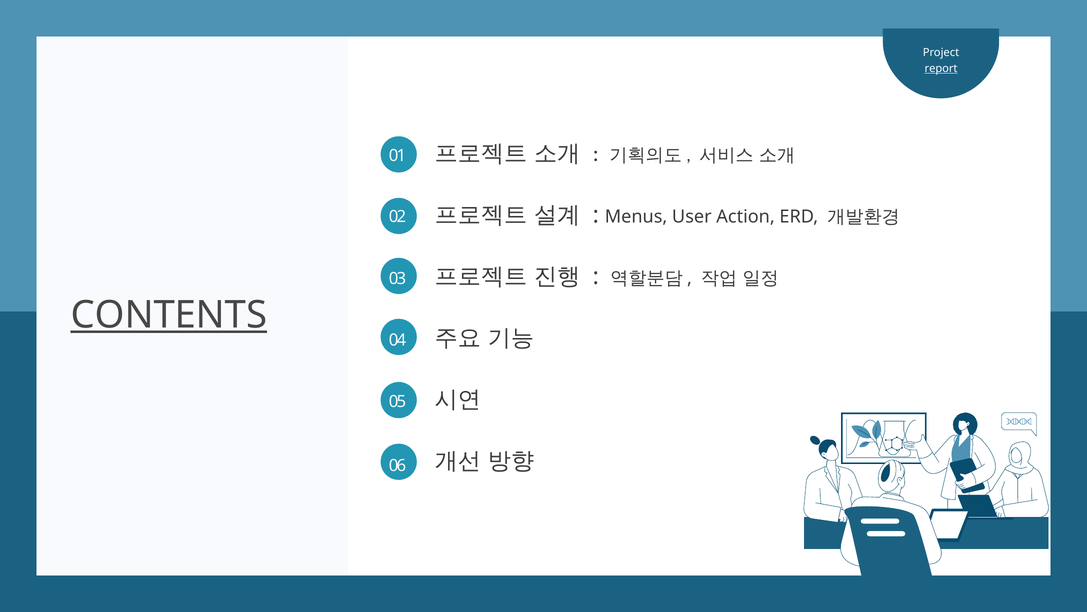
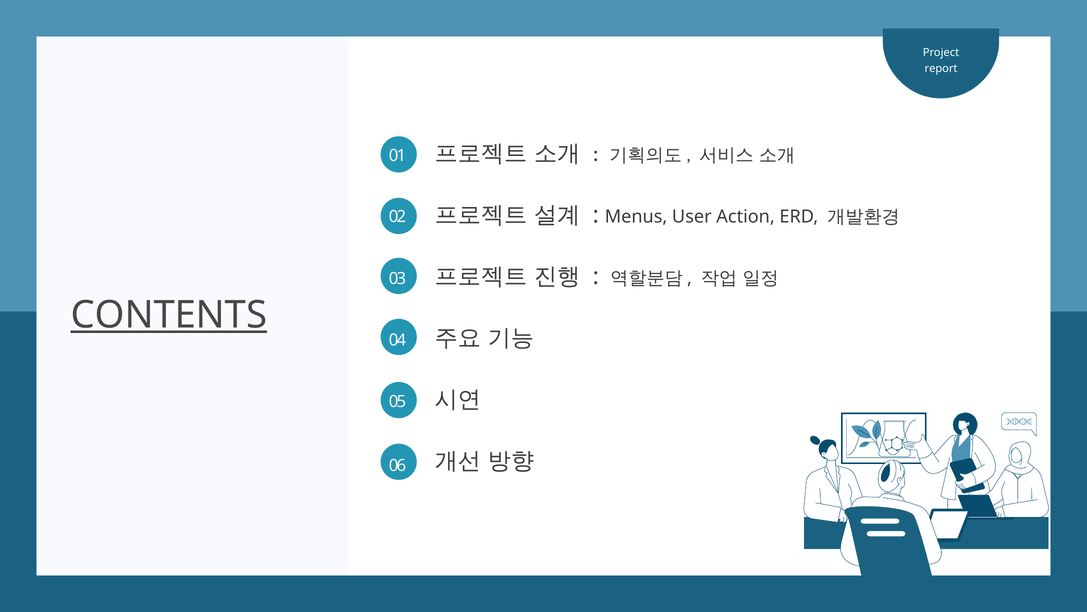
report underline: present -> none (941, 68)
